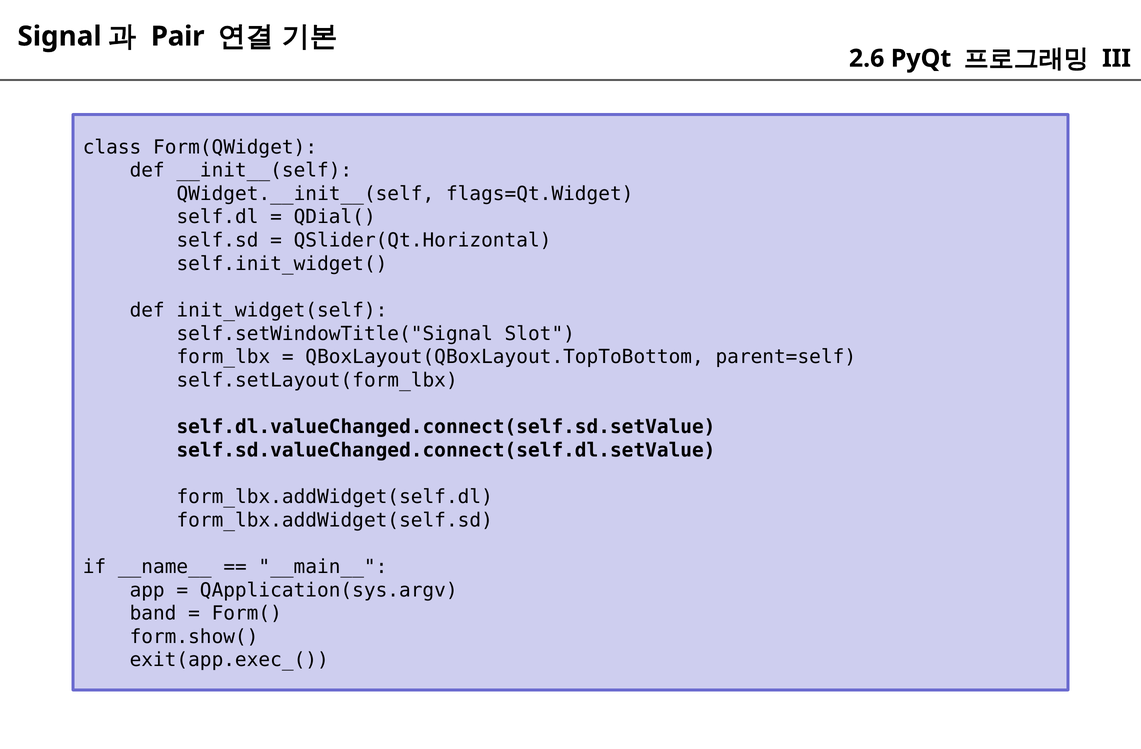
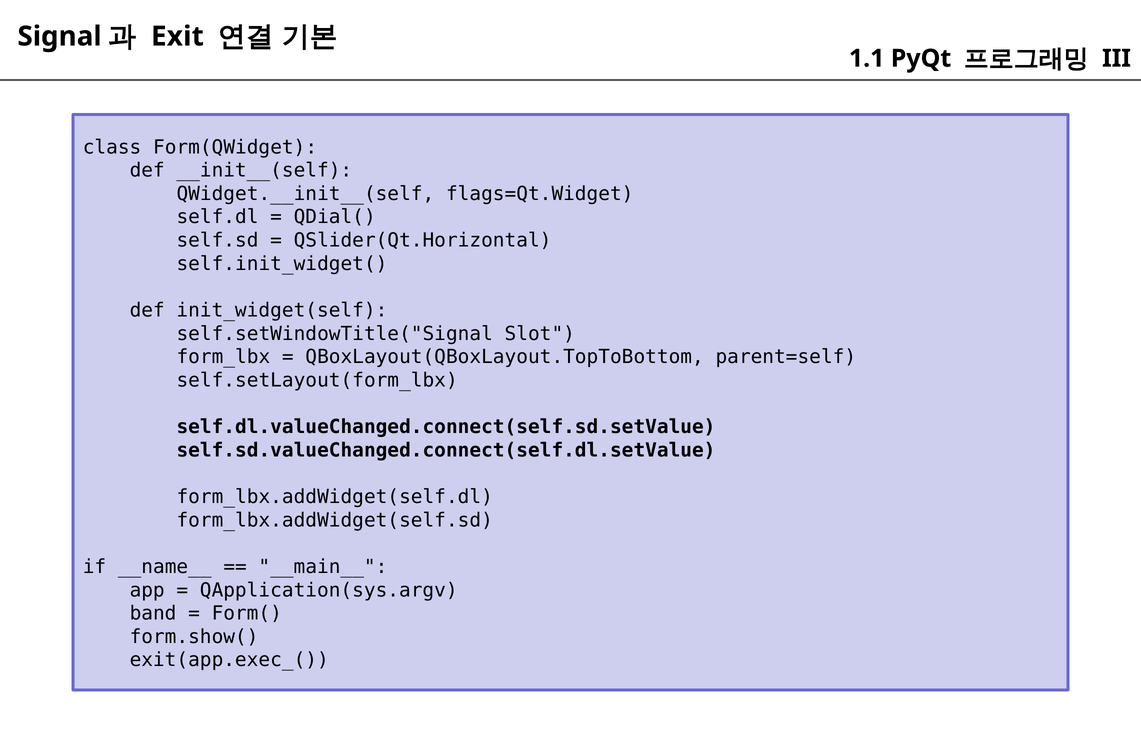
Pair: Pair -> Exit (177, 36)
2.6: 2.6 -> 1.1 (867, 58)
